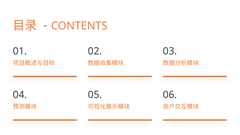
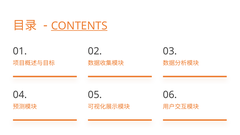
CONTENTS underline: none -> present (79, 26)
